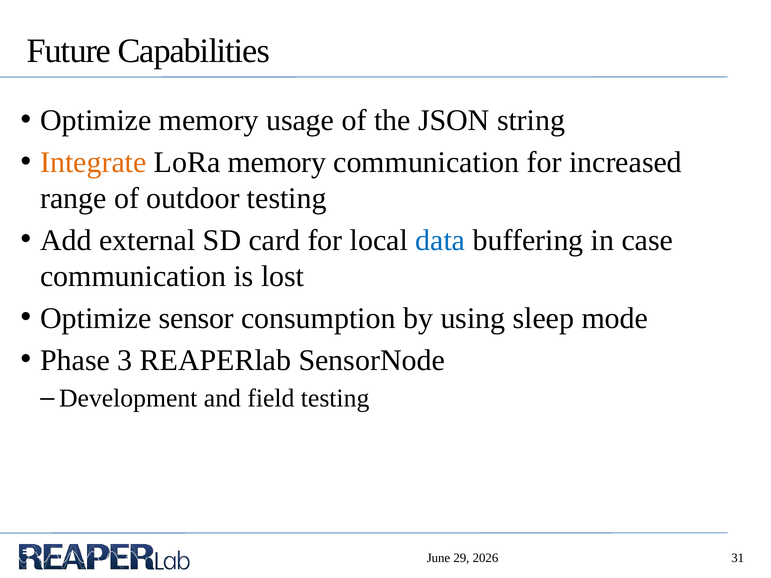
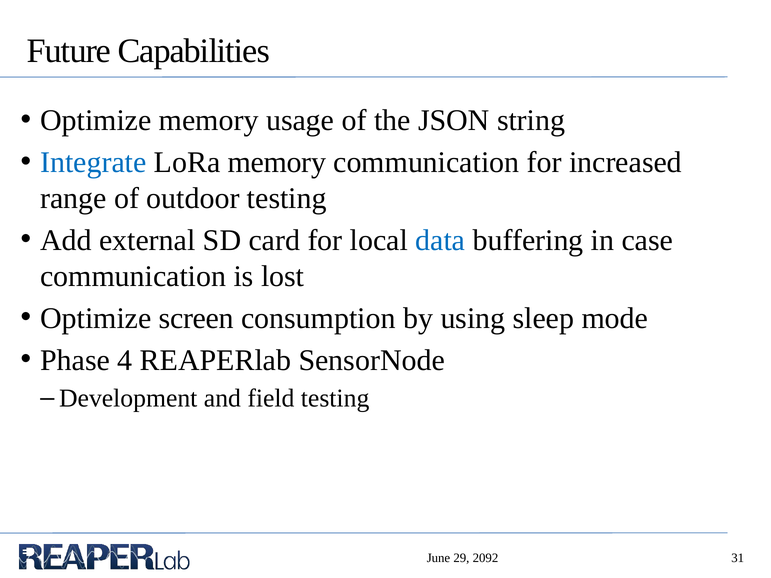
Integrate colour: orange -> blue (93, 162)
sensor: sensor -> screen (196, 318)
3: 3 -> 4 (125, 360)
2026: 2026 -> 2092 (485, 558)
